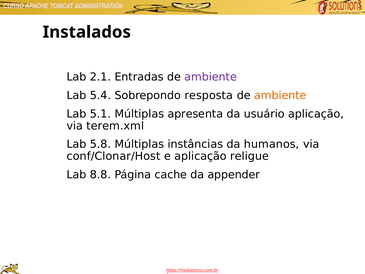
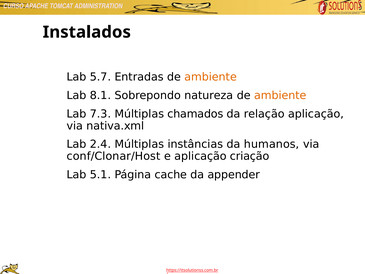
2.1: 2.1 -> 5.7 (100, 77)
ambiente colour: purple -> orange (211, 77)
5.4: 5.4 -> 8.1 (100, 95)
resposta: resposta -> natureza (209, 95)
5.1: 5.1 -> 7.3 (100, 114)
apresenta: apresenta -> chamados (195, 114)
usuário: usuário -> relação (264, 114)
terem.xml: terem.xml -> nativa.xml (115, 126)
5.8: 5.8 -> 2.4 (100, 144)
religue: religue -> criação (250, 156)
8.8: 8.8 -> 5.1 (100, 175)
